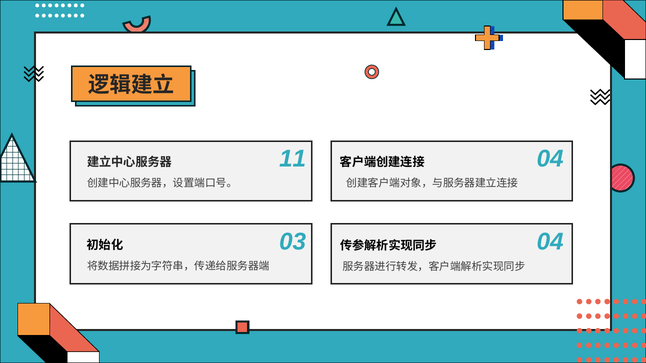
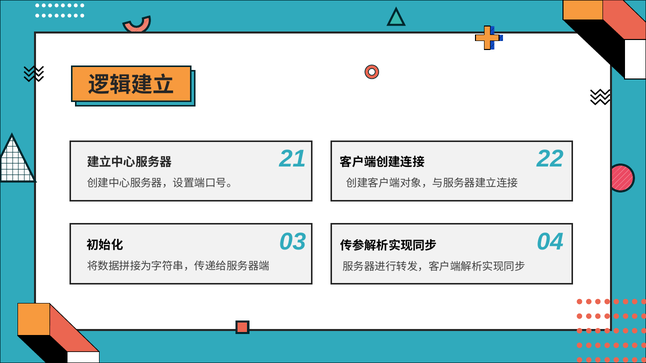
11: 11 -> 21 (293, 159)
04: 04 -> 22 (550, 159)
